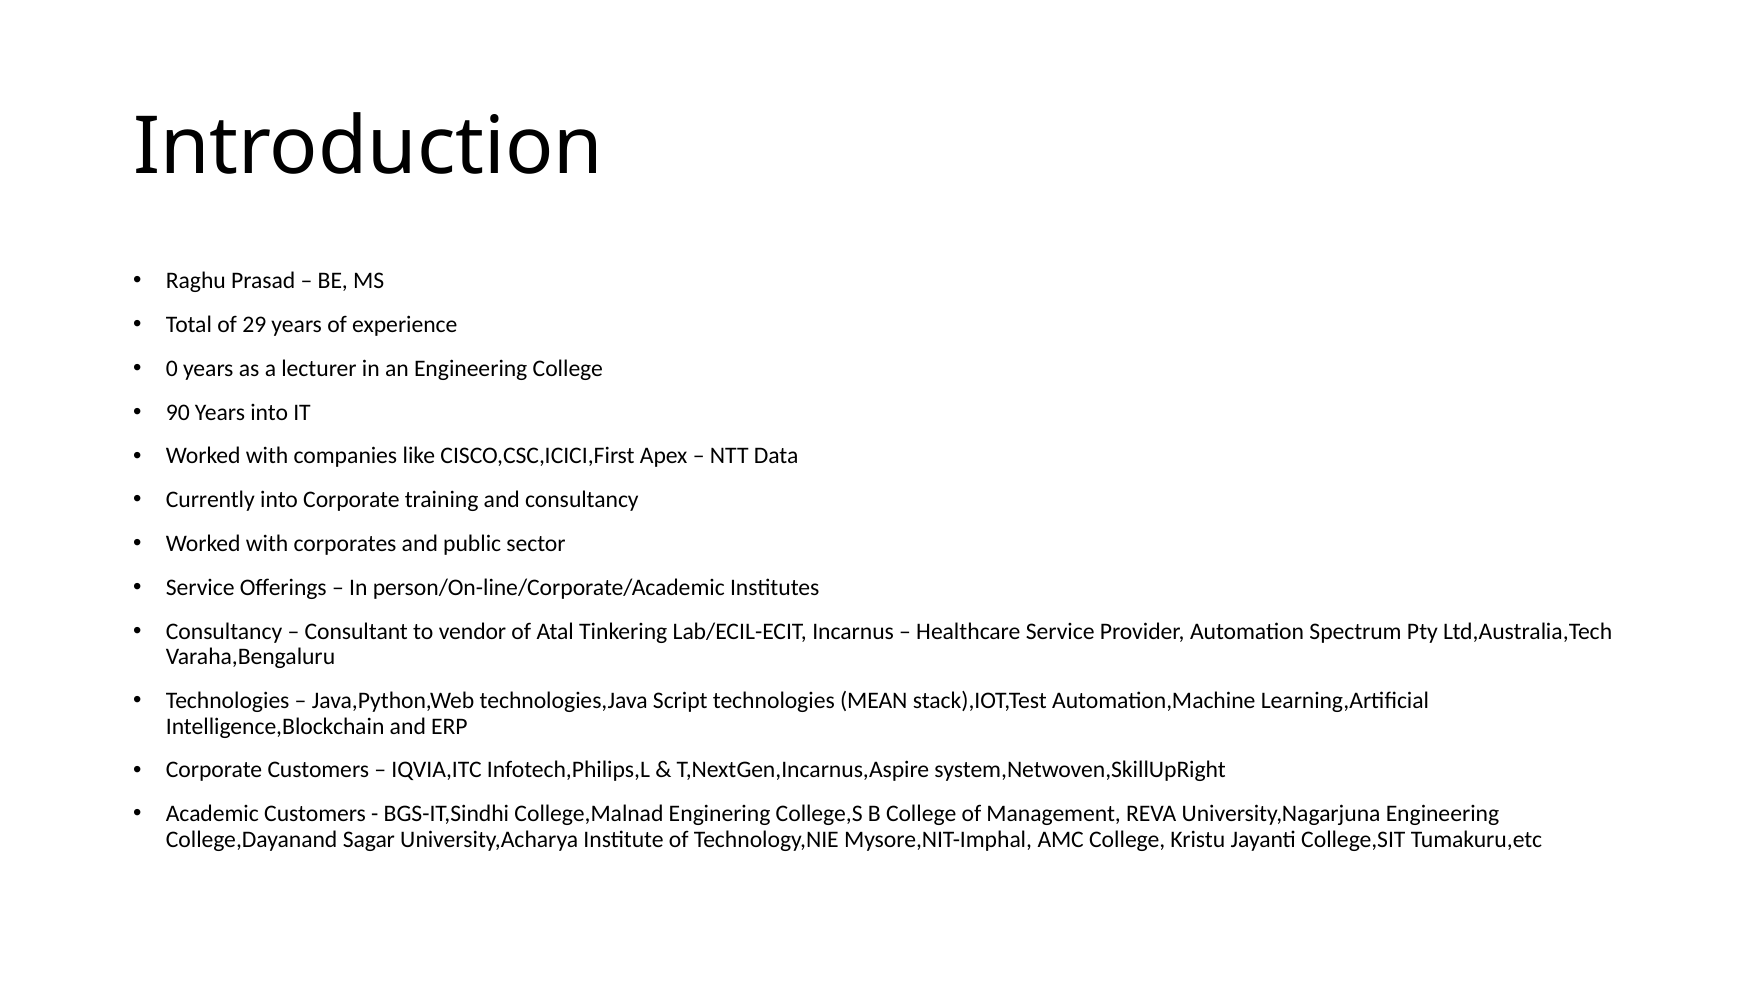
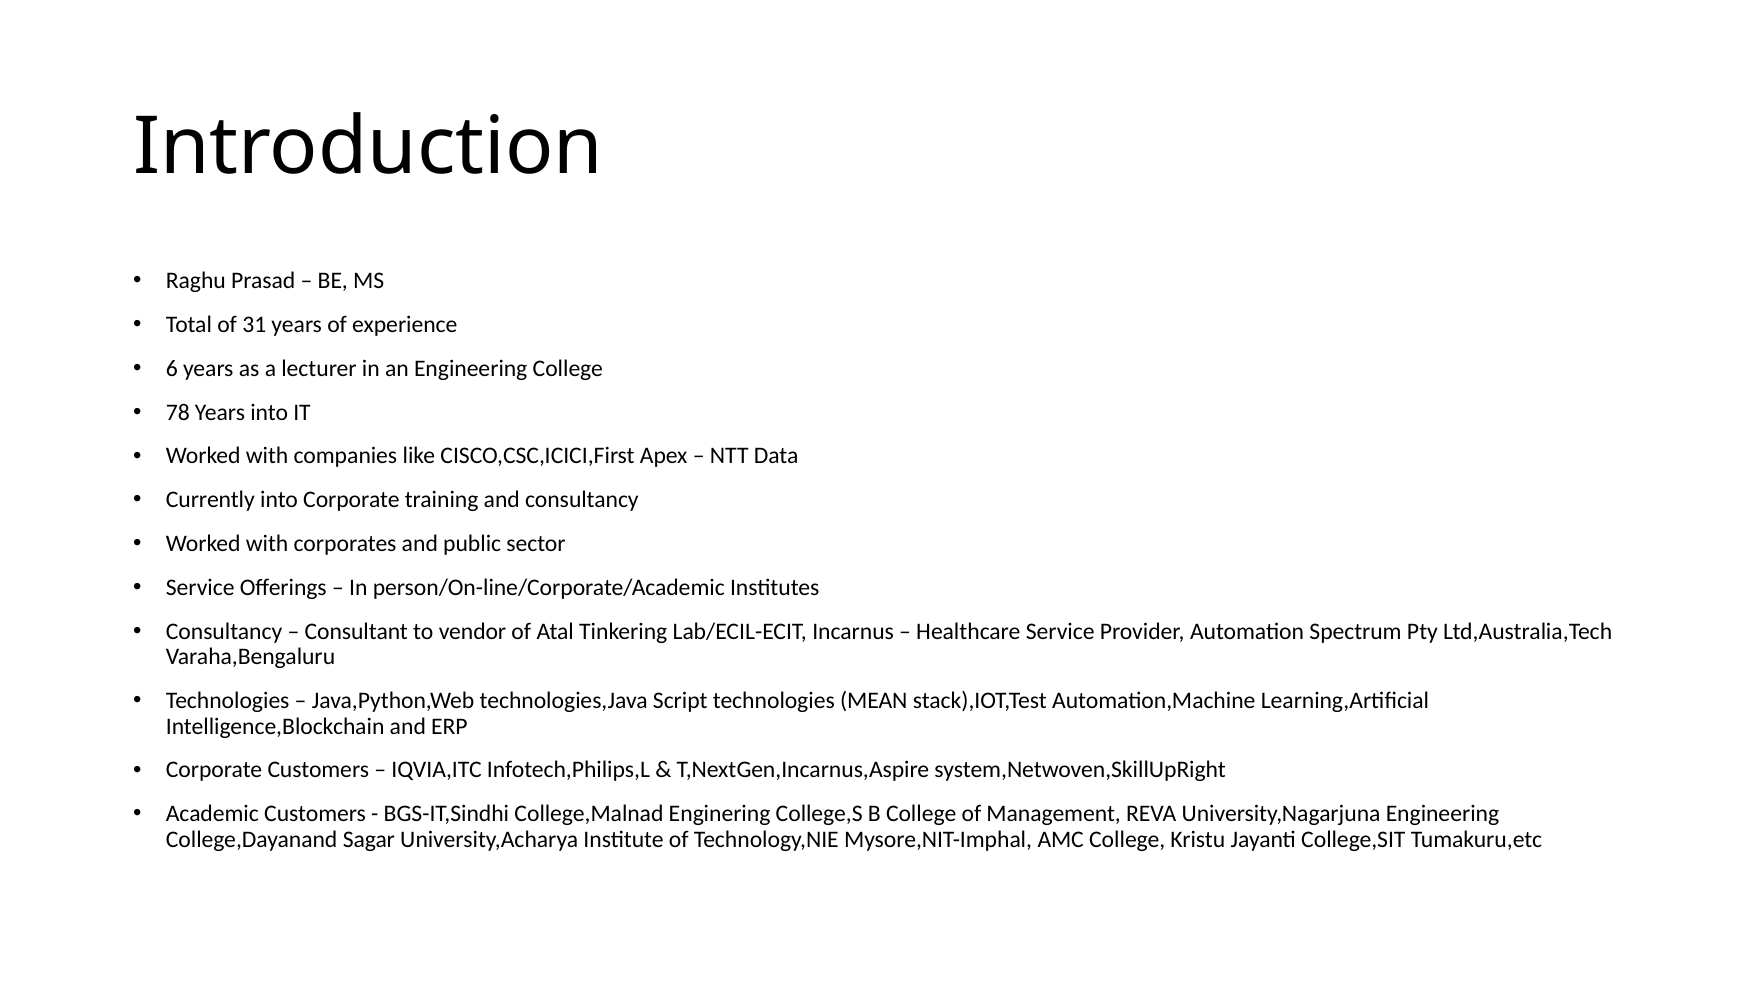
29: 29 -> 31 (254, 325)
0: 0 -> 6 (172, 368)
90: 90 -> 78 (178, 412)
